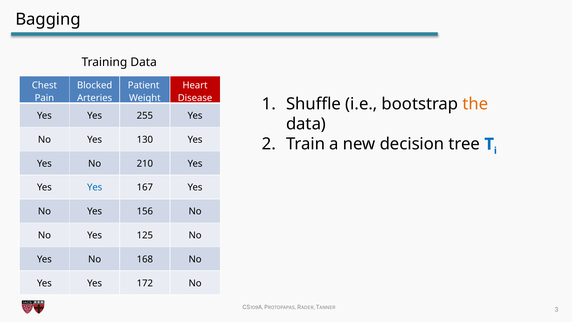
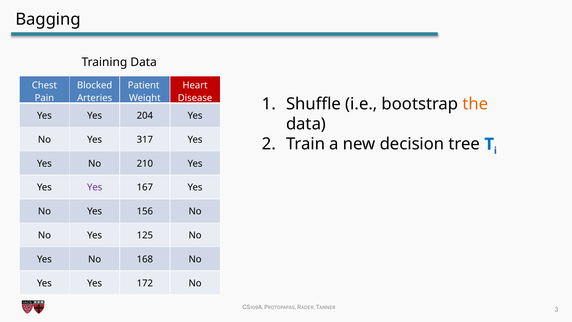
255: 255 -> 204 (145, 116)
130: 130 -> 317 (145, 140)
Yes colour: blue -> purple (95, 187)
